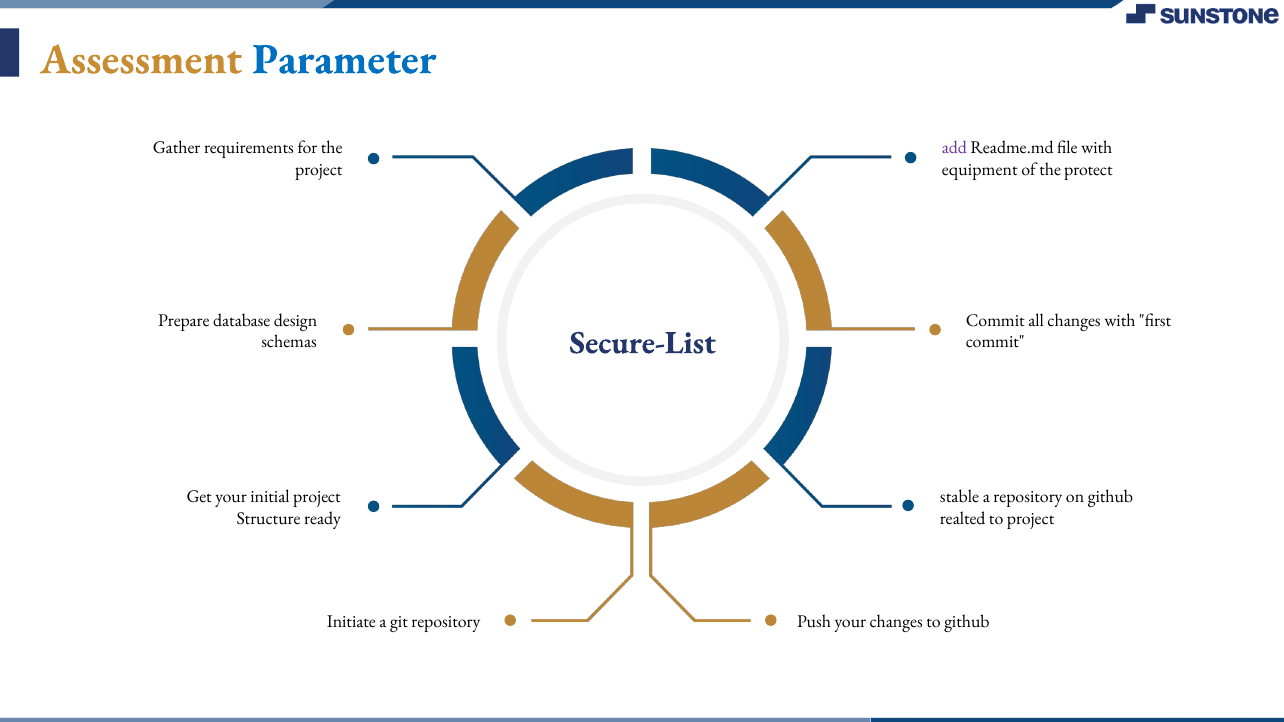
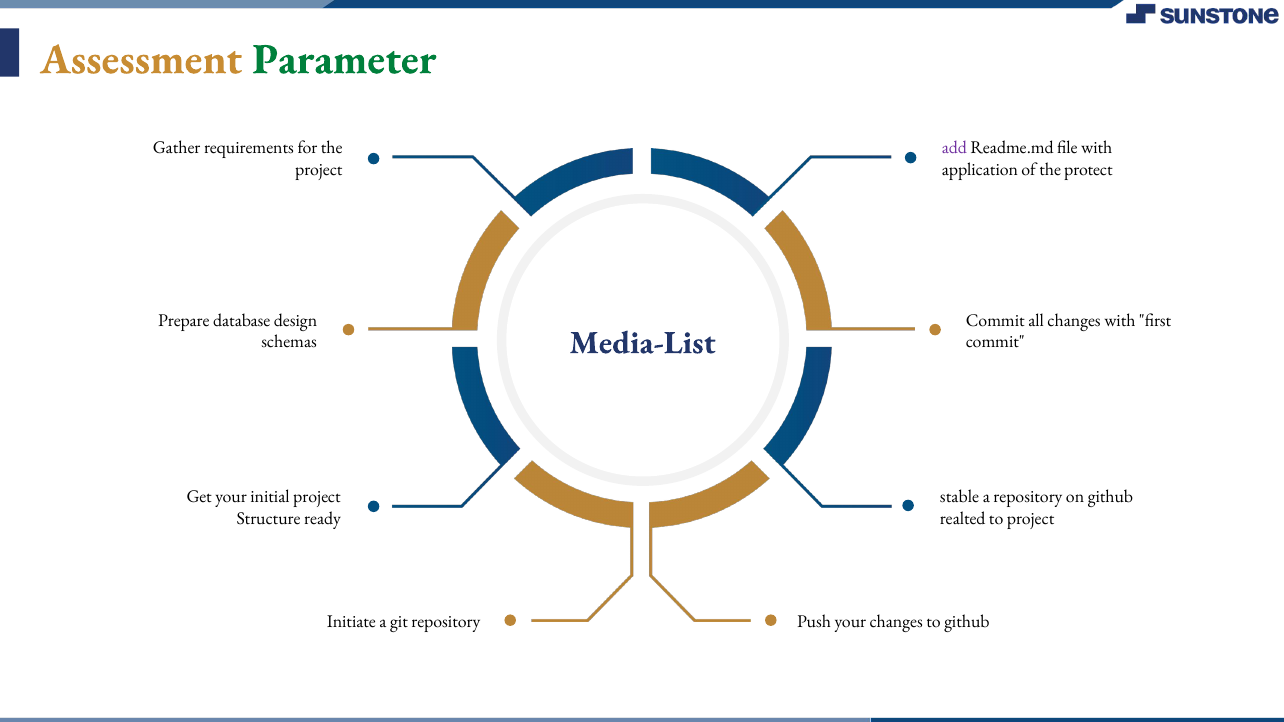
Parameter colour: blue -> green (344, 59)
equipment: equipment -> application (980, 169)
Secure-List: Secure-List -> Media-List (643, 343)
